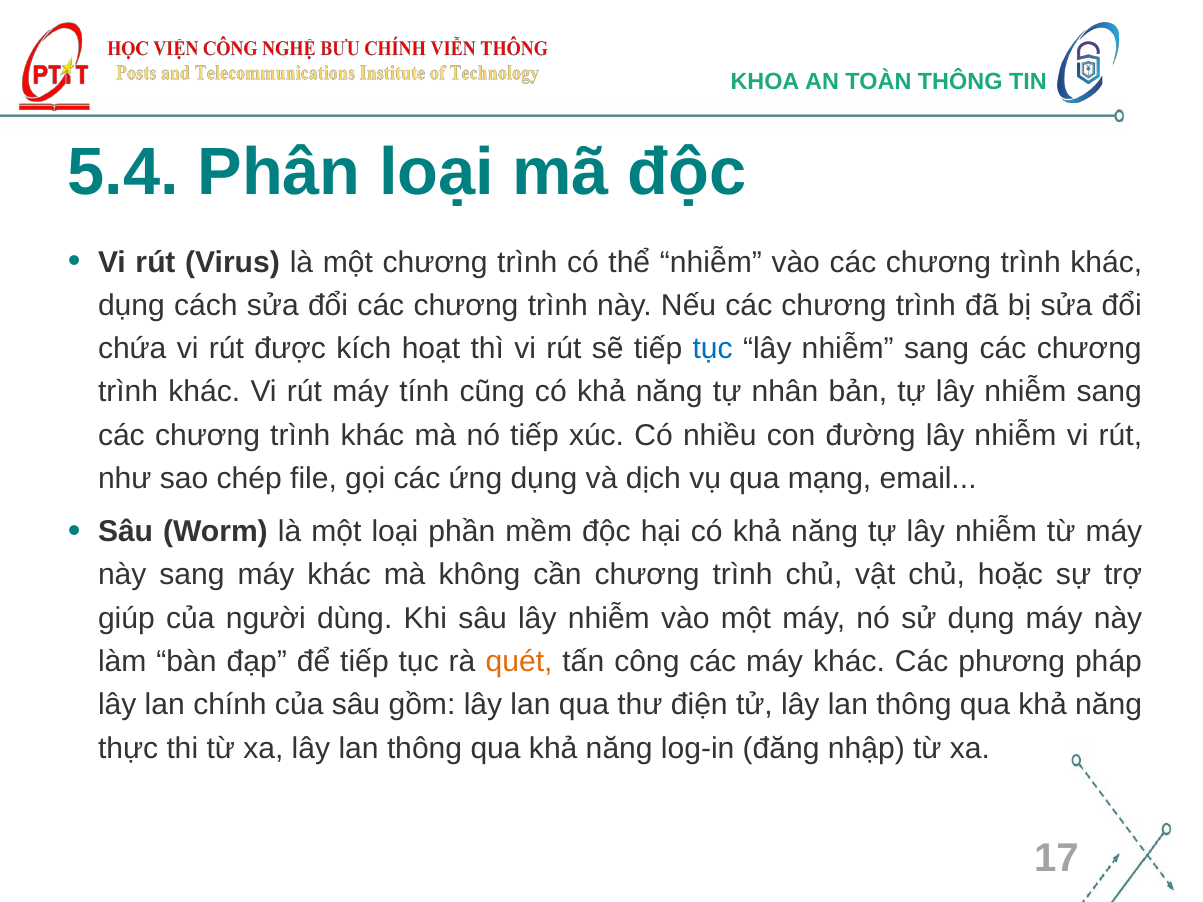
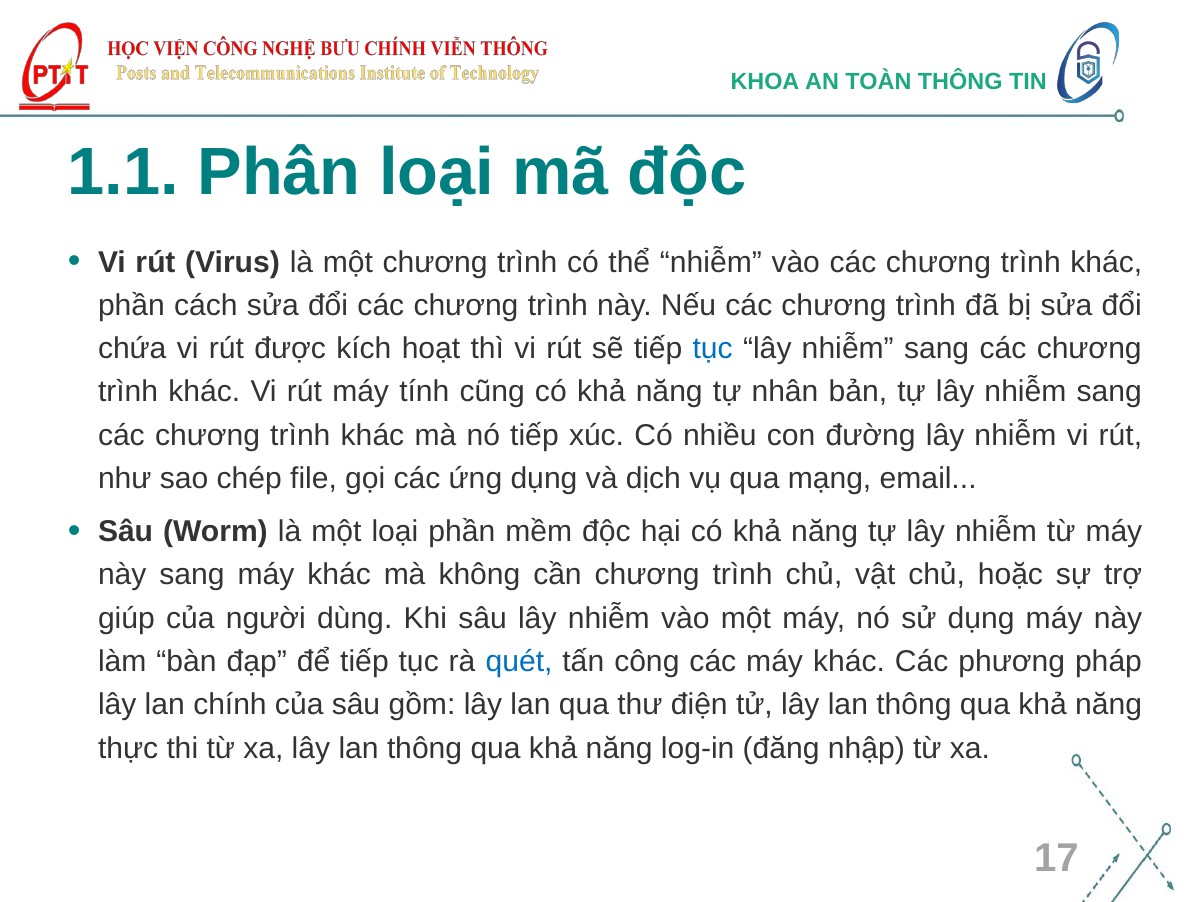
5.4: 5.4 -> 1.1 (123, 173)
dụng: dụng -> phần (131, 305)
quét colour: orange -> blue (519, 662)
